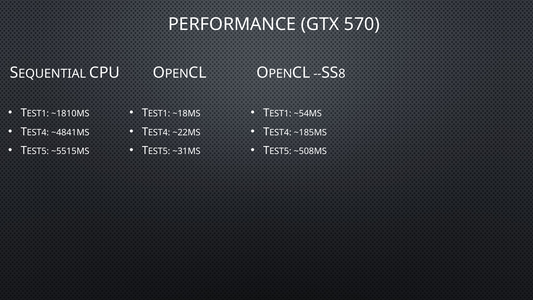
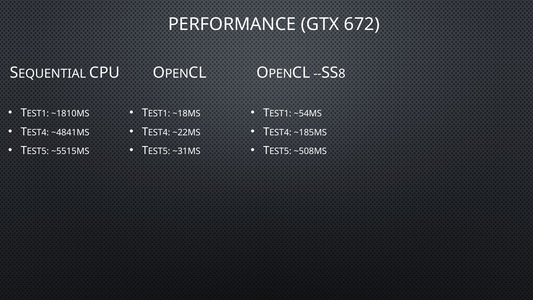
570: 570 -> 672 (362, 24)
